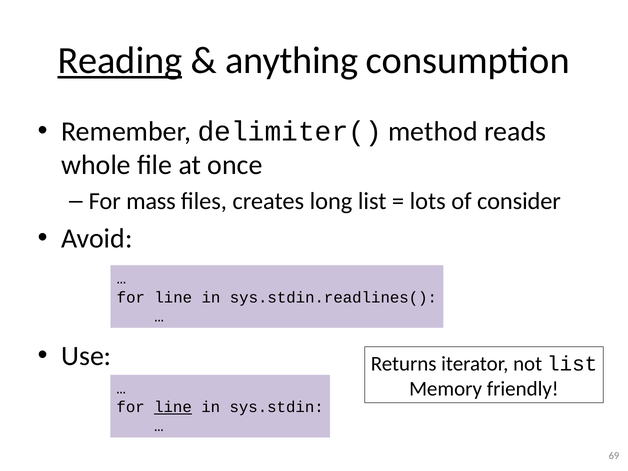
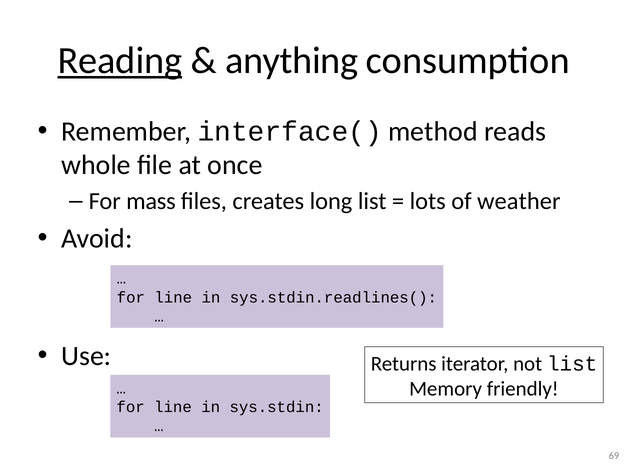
delimiter(: delimiter( -> interface( (290, 132)
consider: consider -> weather (519, 201)
line underline: present -> none (173, 407)
